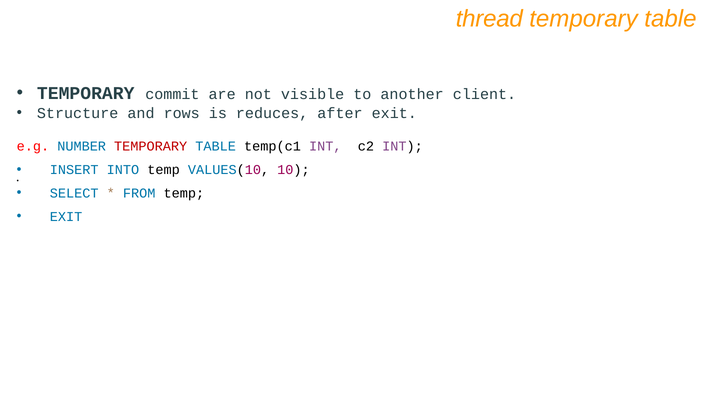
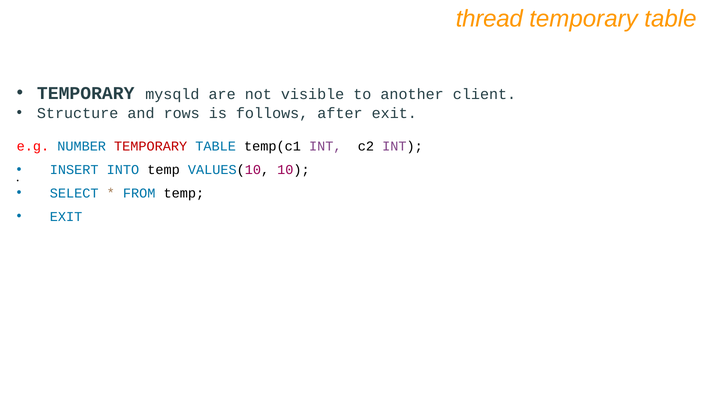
commit: commit -> mysqld (172, 94)
reduces: reduces -> follows (272, 113)
